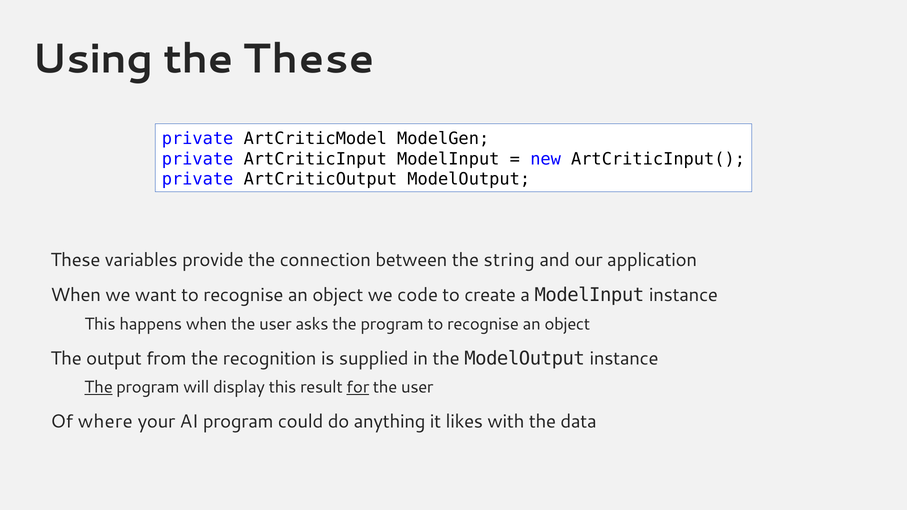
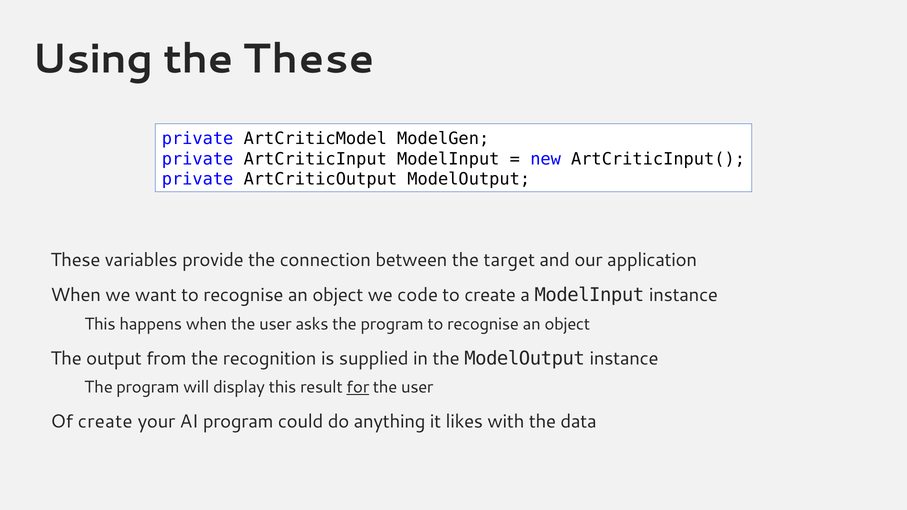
string: string -> target (509, 260)
The underline: present -> none (99, 388)
Of where: where -> create (105, 422)
